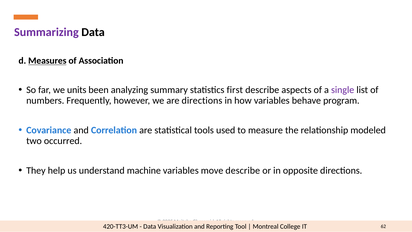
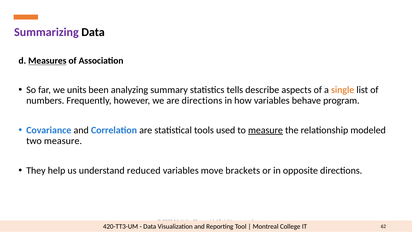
first: first -> tells (235, 90)
single colour: purple -> orange (343, 90)
measure underline: none -> present (265, 130)
two occurred: occurred -> measure (63, 141)
machine: machine -> reduced (144, 170)
move describe: describe -> brackets (243, 170)
